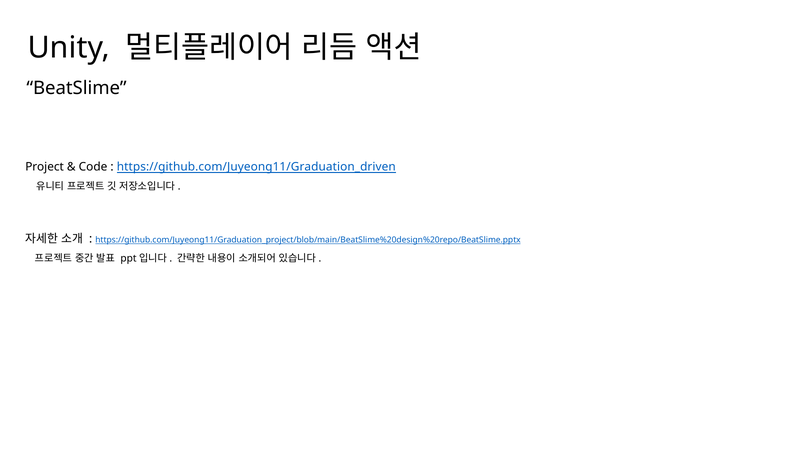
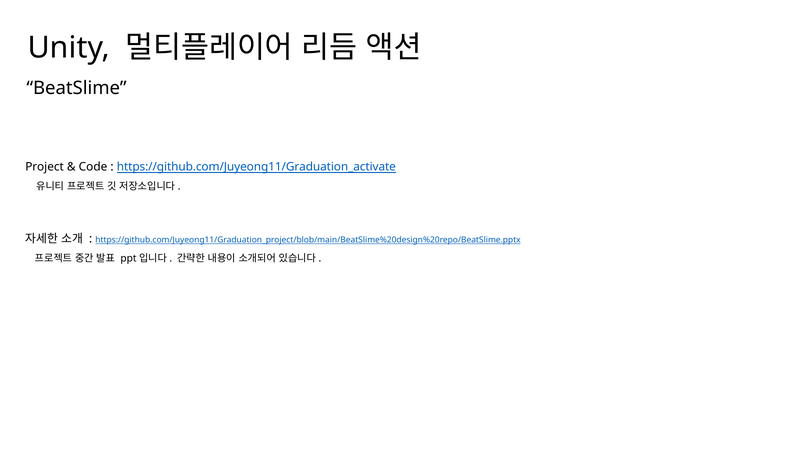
https://github.com/Juyeong11/Graduation_driven: https://github.com/Juyeong11/Graduation_driven -> https://github.com/Juyeong11/Graduation_activate (256, 167)
